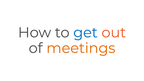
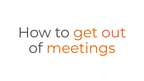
get colour: blue -> orange (85, 33)
